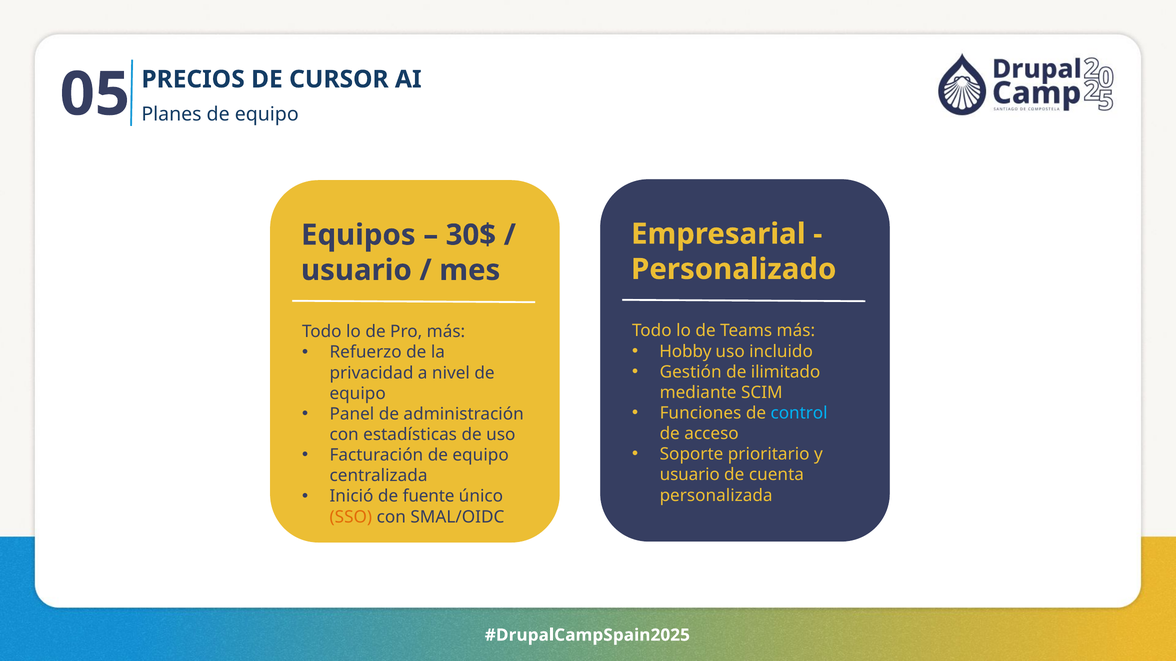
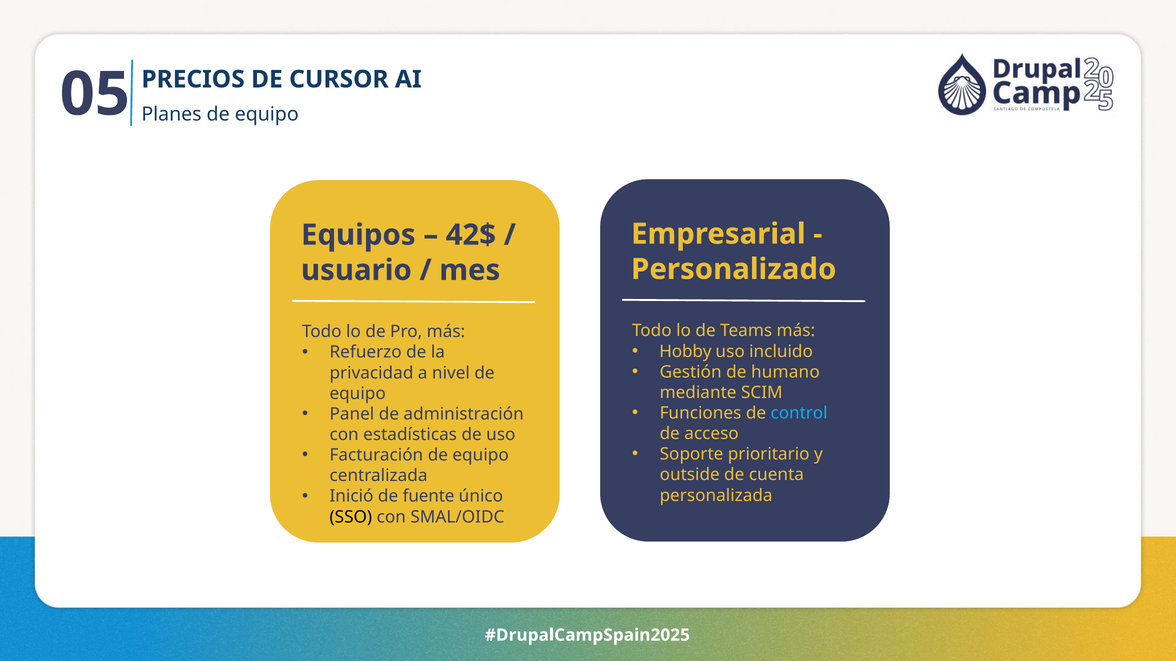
30$: 30$ -> 42$ (471, 235)
ilimitado: ilimitado -> humano (785, 372)
usuario: usuario -> outside (690, 475)
SSO colour: orange -> black (351, 517)
